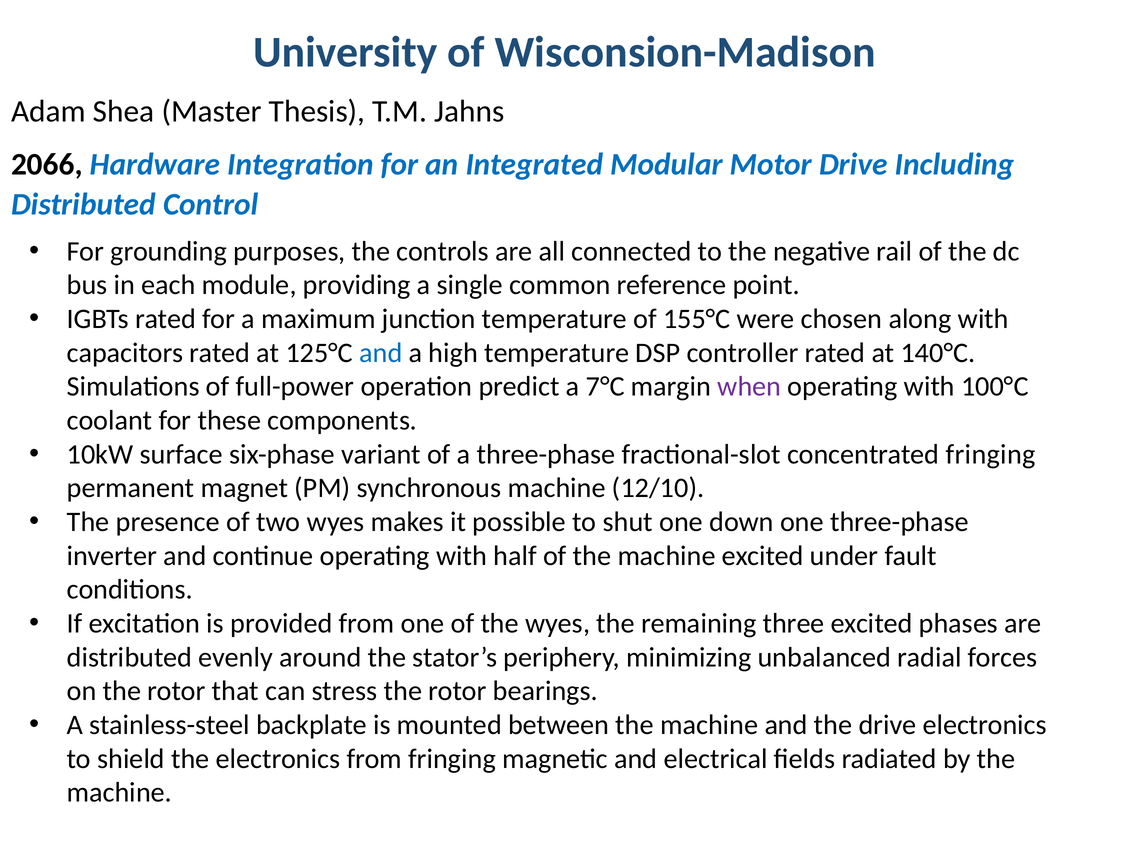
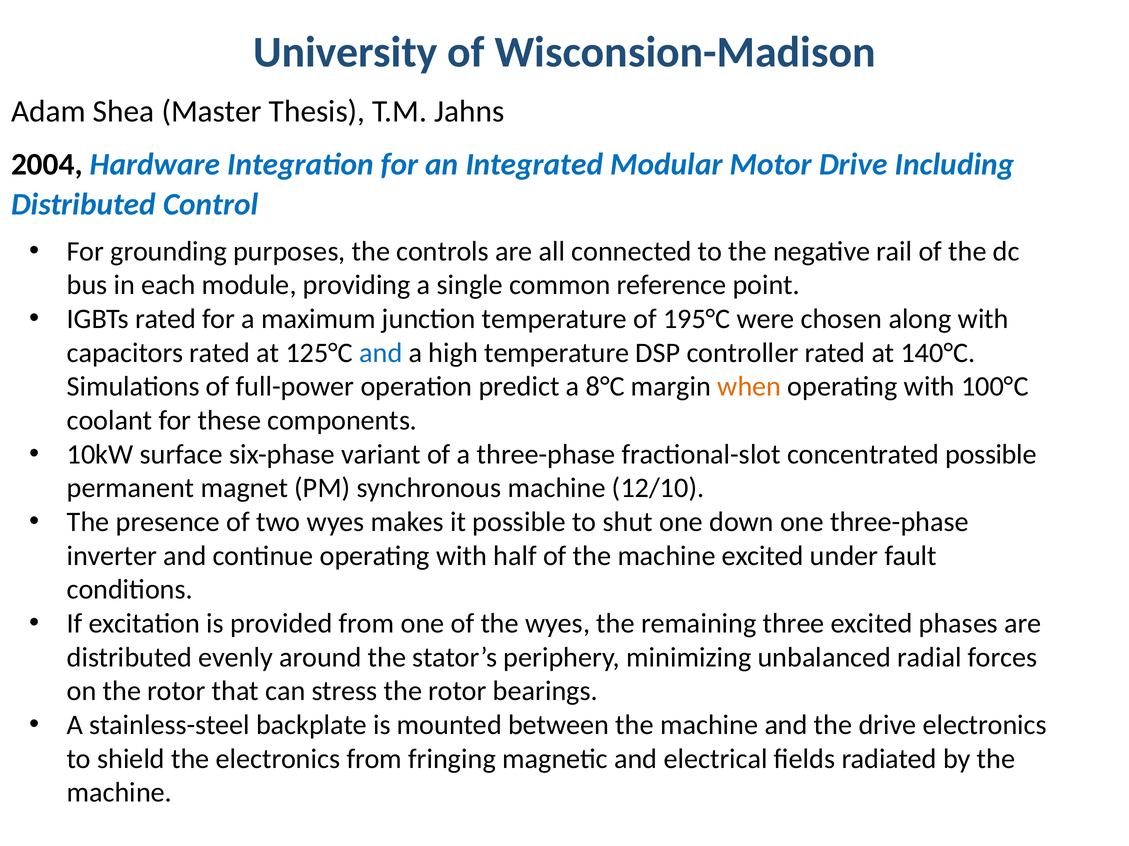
2066: 2066 -> 2004 (47, 165)
155°C: 155°C -> 195°C (697, 319)
7°C: 7°C -> 8°C (605, 387)
when colour: purple -> orange (749, 387)
concentrated fringing: fringing -> possible (991, 455)
